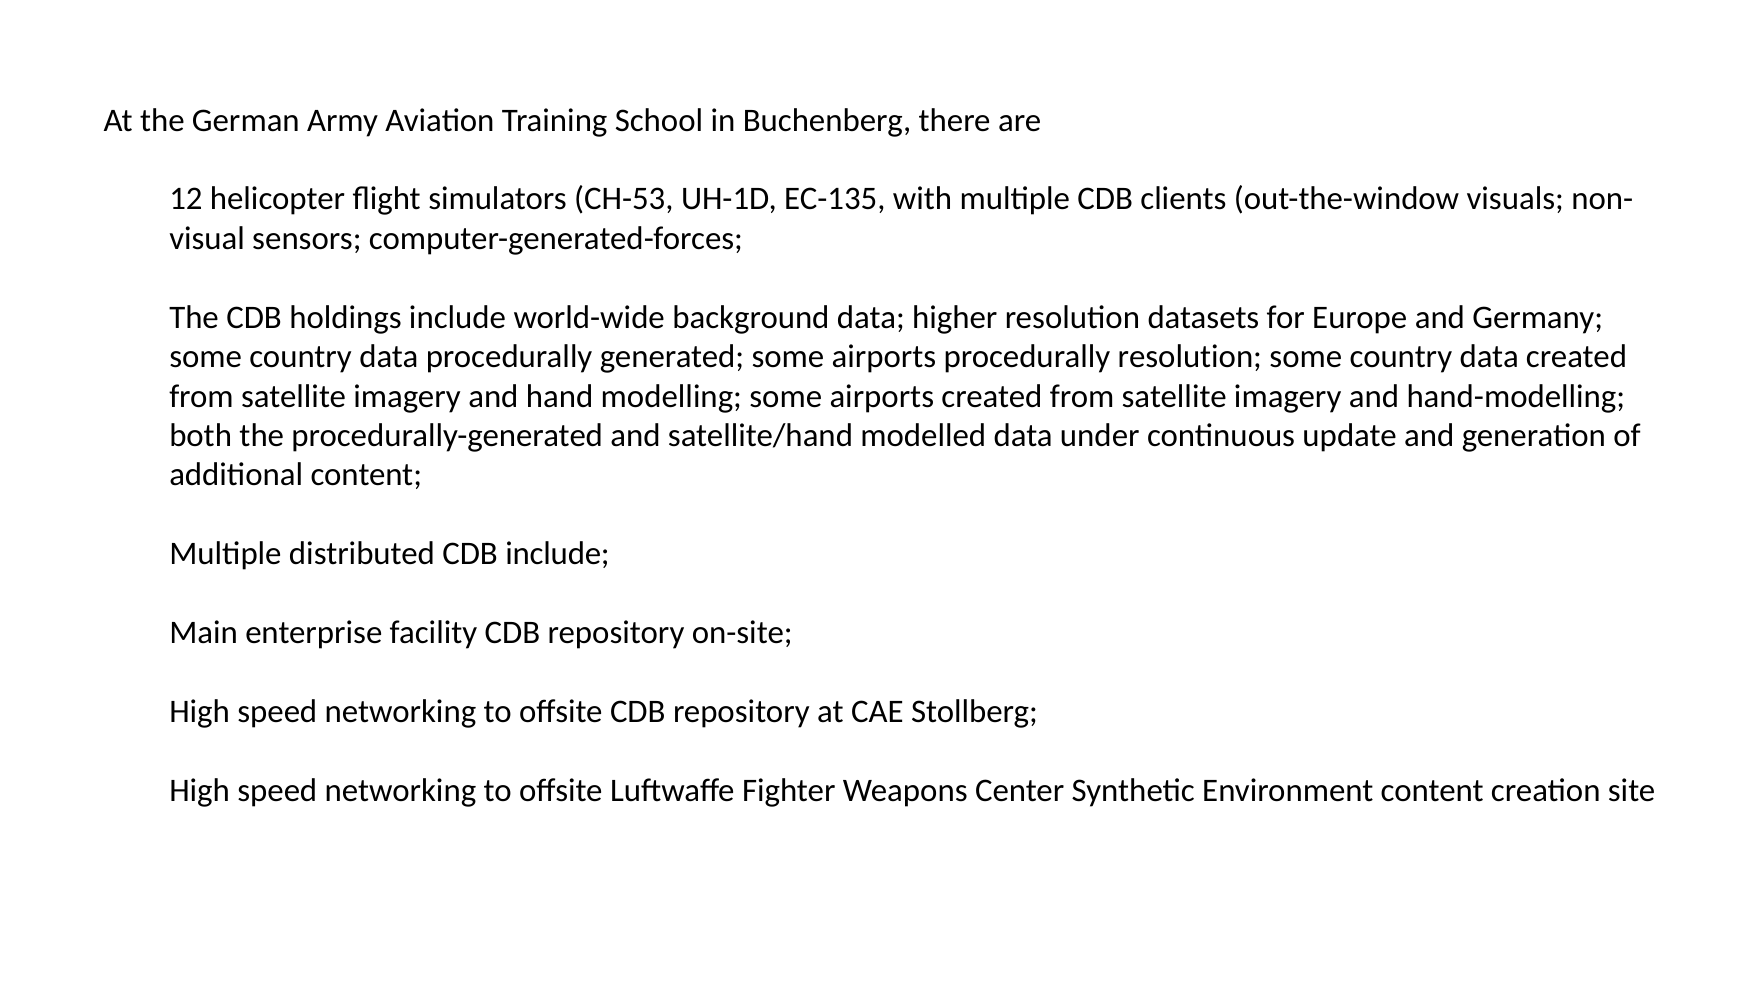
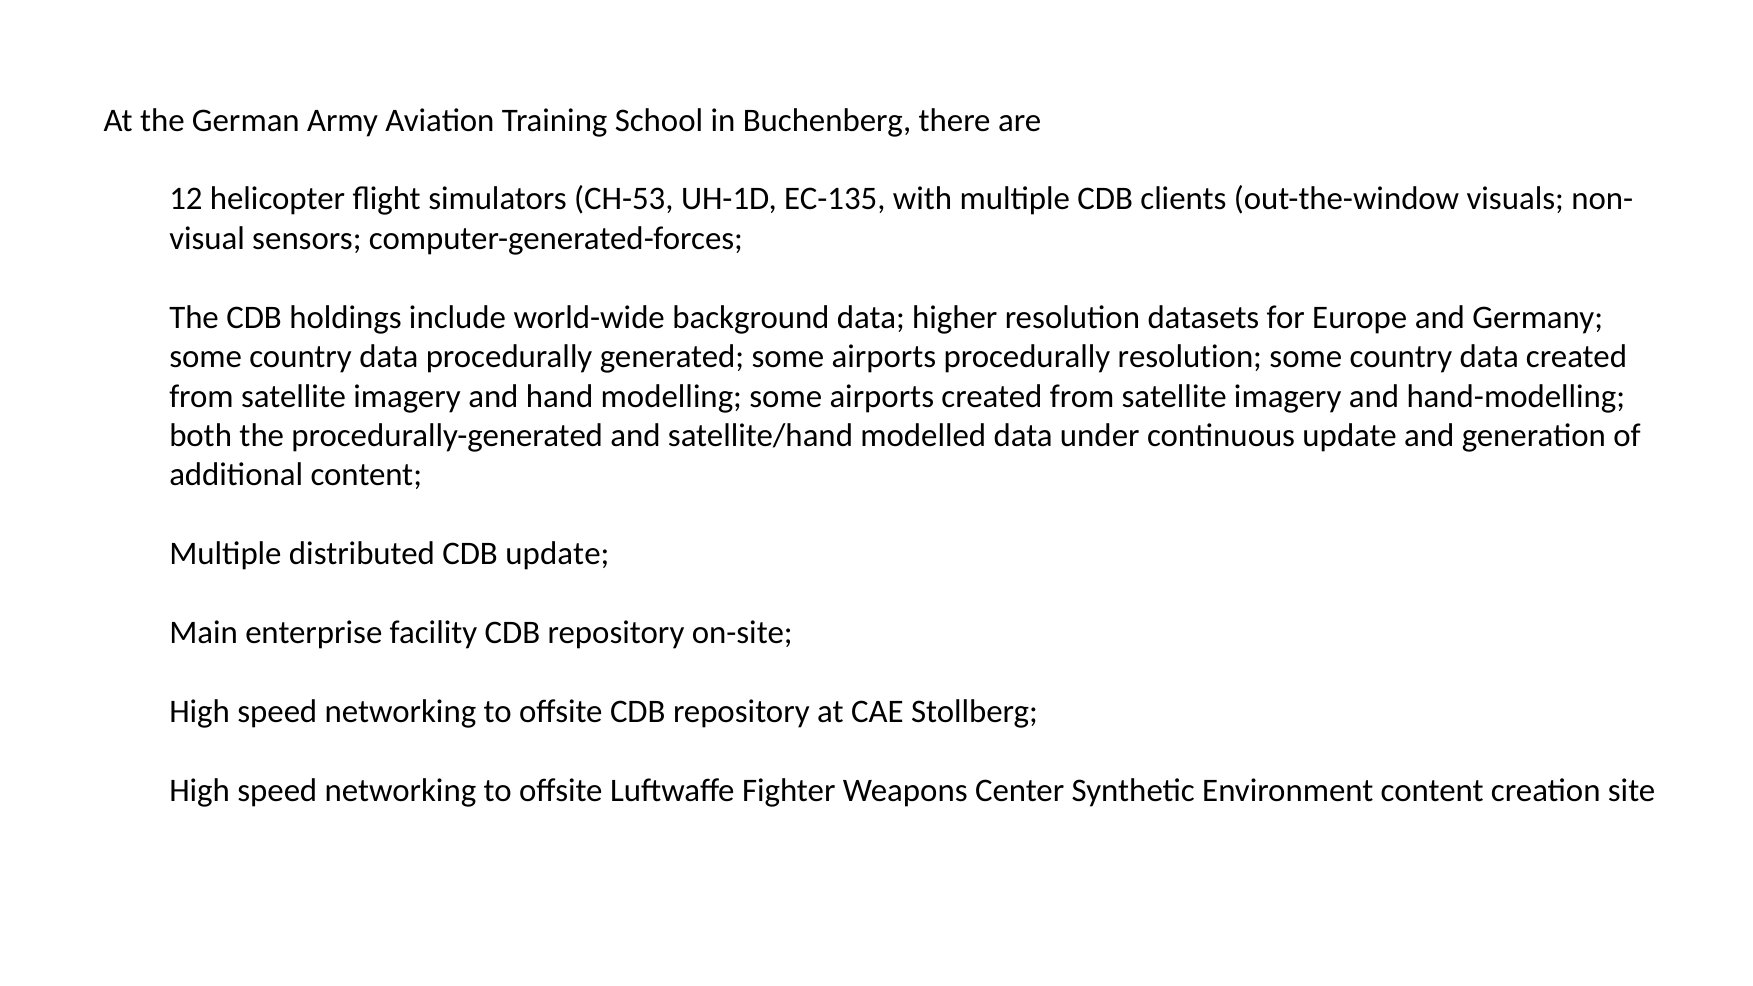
CDB include: include -> update (557, 554)
